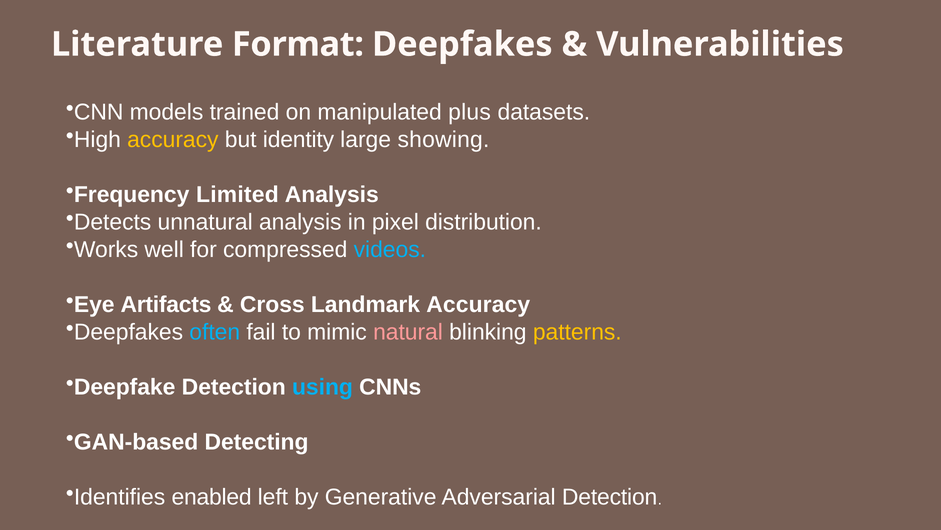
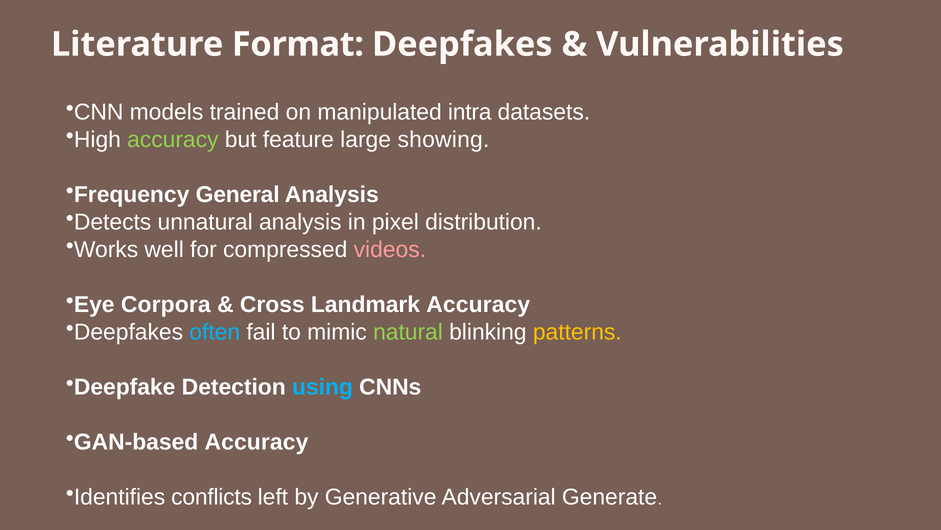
plus: plus -> intra (470, 112)
accuracy colour: yellow -> light green (173, 140)
identity: identity -> feature (298, 140)
Limited: Limited -> General (238, 195)
videos colour: light blue -> pink (390, 250)
Artifacts: Artifacts -> Corpora (166, 305)
natural colour: pink -> light green (408, 332)
GAN-based Detecting: Detecting -> Accuracy (256, 442)
enabled: enabled -> conflicts (212, 497)
Adversarial Detection: Detection -> Generate (610, 497)
